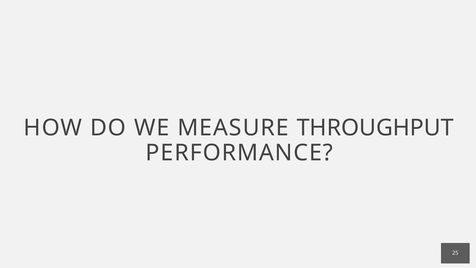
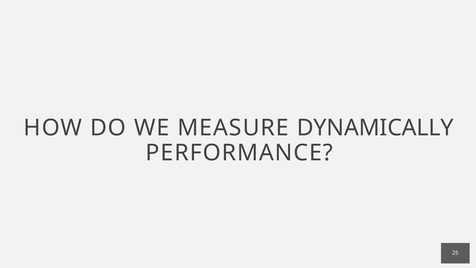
THROUGHPUT: THROUGHPUT -> DYNAMICALLY (375, 128)
